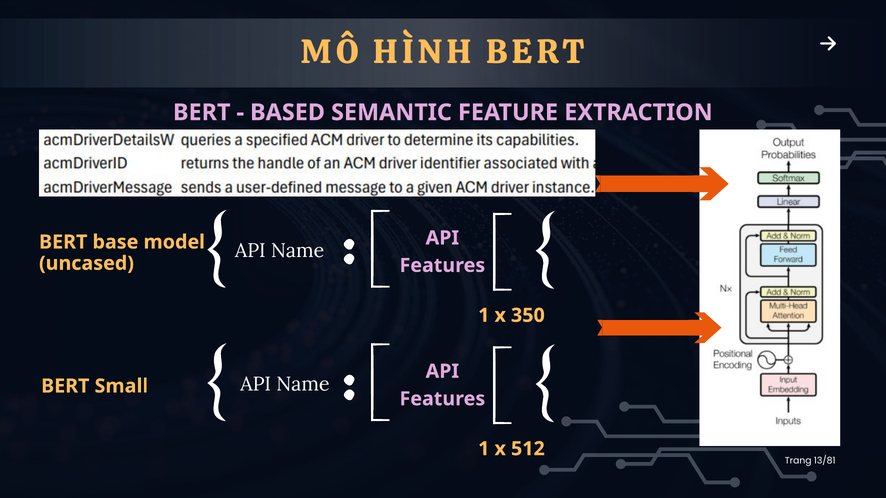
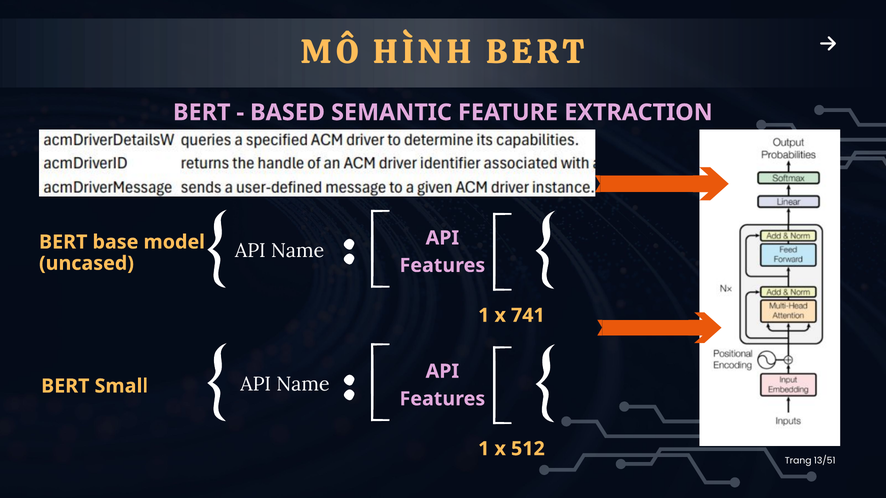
350: 350 -> 741 (528, 316)
13/81: 13/81 -> 13/51 (825, 461)
